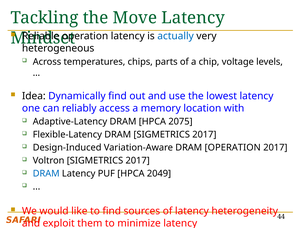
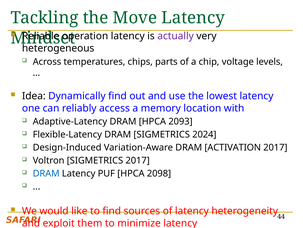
actually colour: blue -> purple (176, 36)
2075: 2075 -> 2093 (180, 121)
DRAM SIGMETRICS 2017: 2017 -> 2024 (204, 134)
DRAM OPERATION: OPERATION -> ACTIVATION (233, 147)
2049: 2049 -> 2098 (159, 173)
